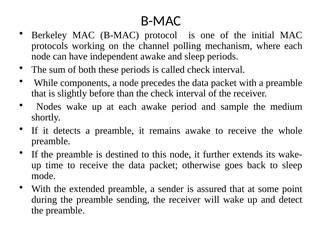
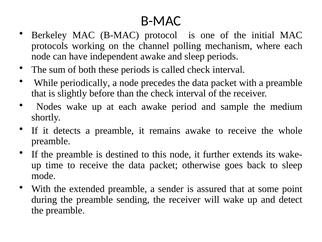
components: components -> periodically (85, 83)
